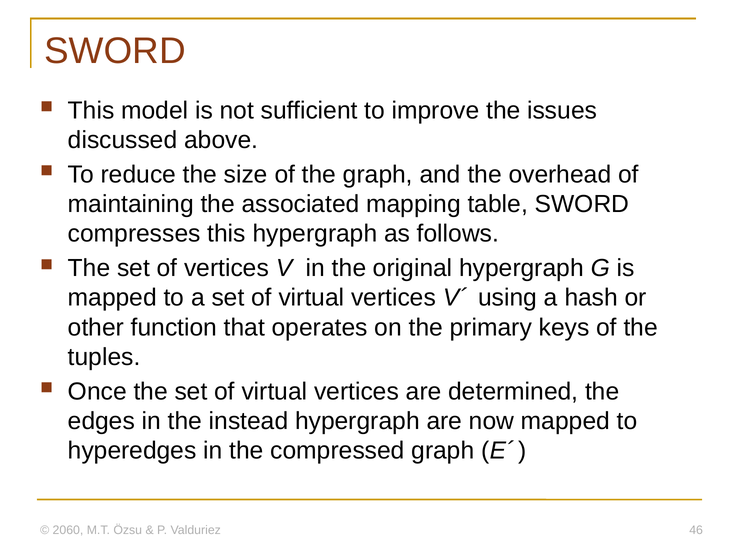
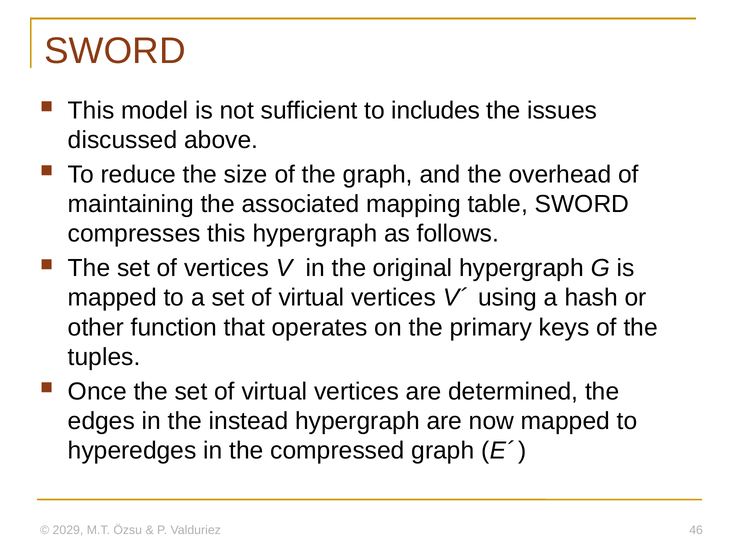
improve: improve -> includes (436, 110)
2060: 2060 -> 2029 (68, 529)
